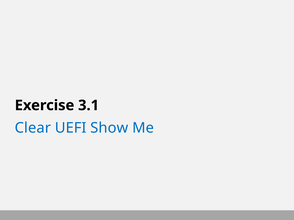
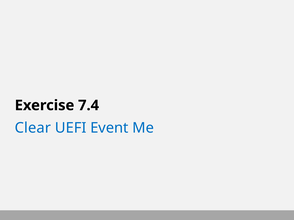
3.1: 3.1 -> 7.4 (89, 106)
Show: Show -> Event (109, 128)
